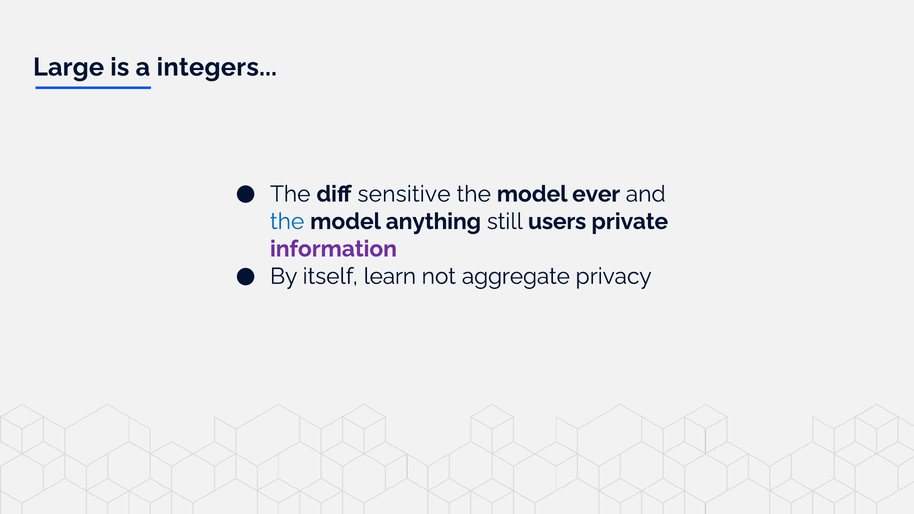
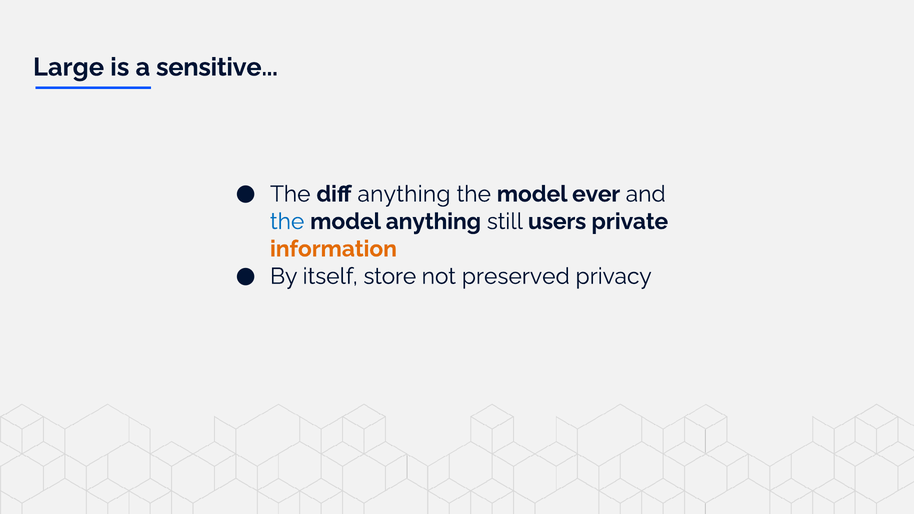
integers: integers -> sensitive (217, 67)
diff sensitive: sensitive -> anything (404, 194)
information colour: purple -> orange (333, 249)
learn: learn -> store (390, 276)
aggregate: aggregate -> preserved (516, 276)
